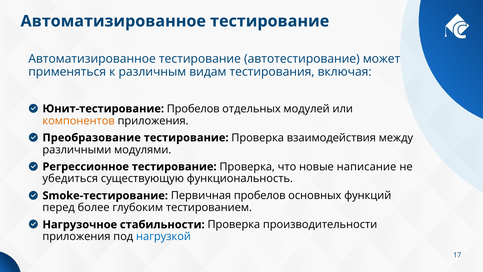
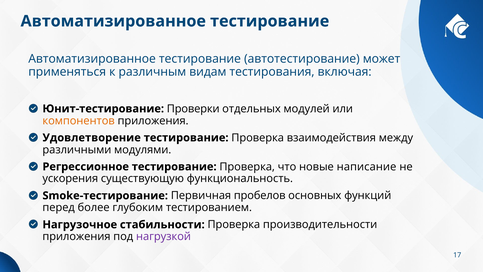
Юнит-тестирование Пробелов: Пробелов -> Проверки (193, 109)
Преобразование: Преобразование -> Удовлетворение (92, 138)
убедиться: убедиться -> ускорения (70, 178)
нагрузкой colour: blue -> purple (163, 236)
